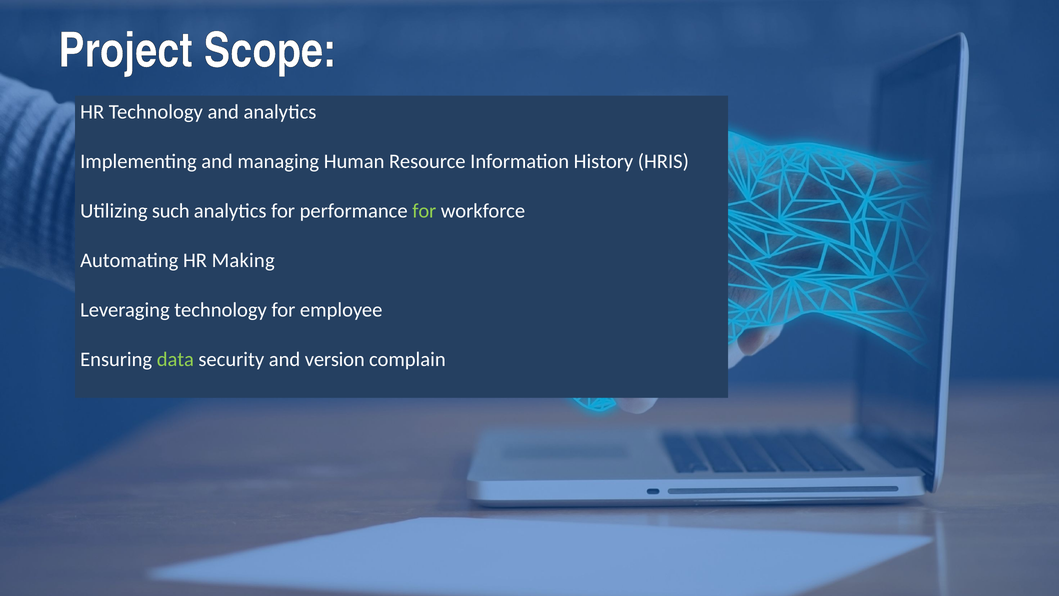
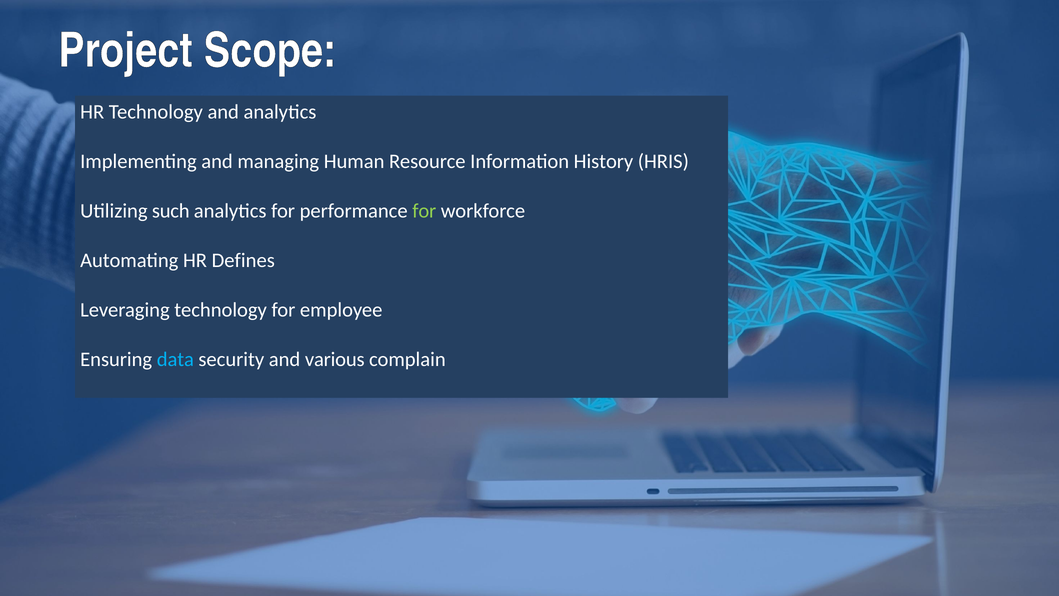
Making: Making -> Defines (243, 260)
data colour: light green -> light blue (175, 359)
version: version -> various (335, 359)
